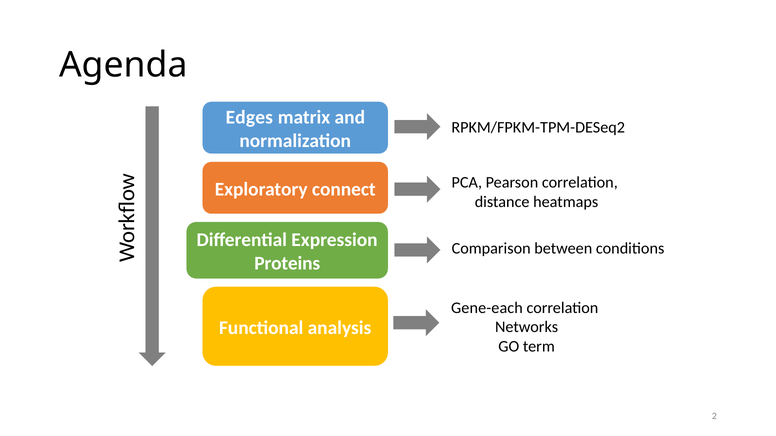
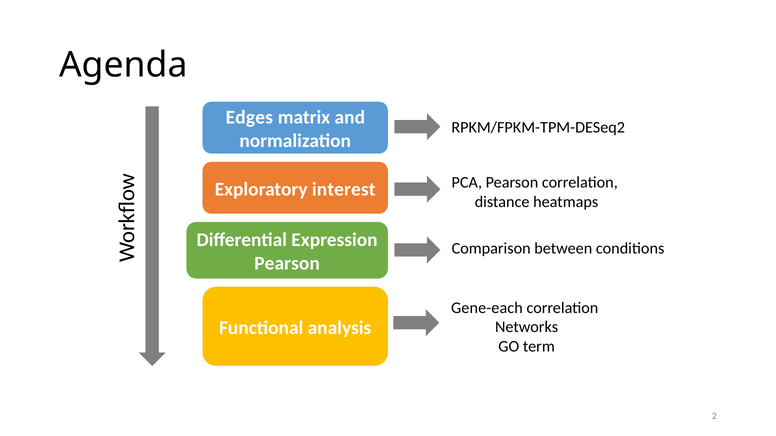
connect: connect -> interest (344, 189)
Proteins: Proteins -> Pearson (287, 264)
